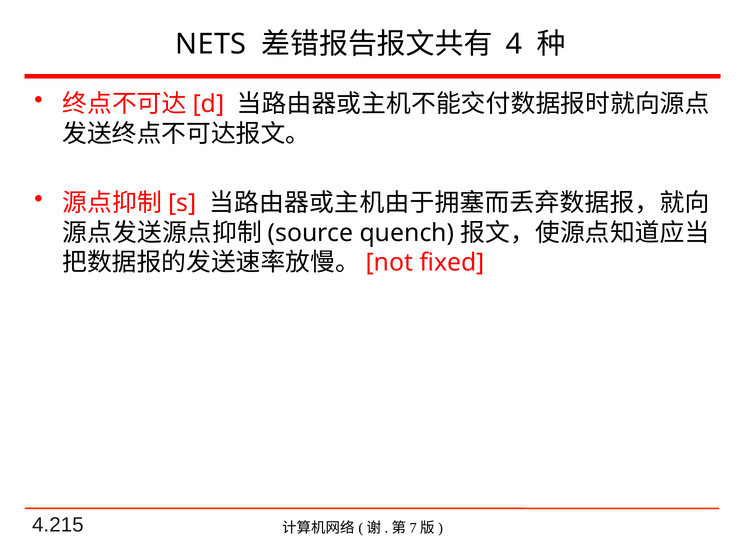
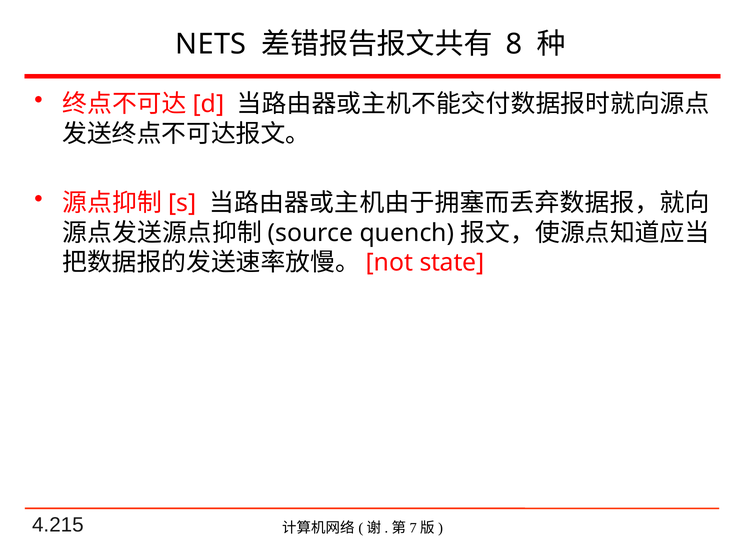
4: 4 -> 8 (514, 44)
fixed: fixed -> state (452, 263)
